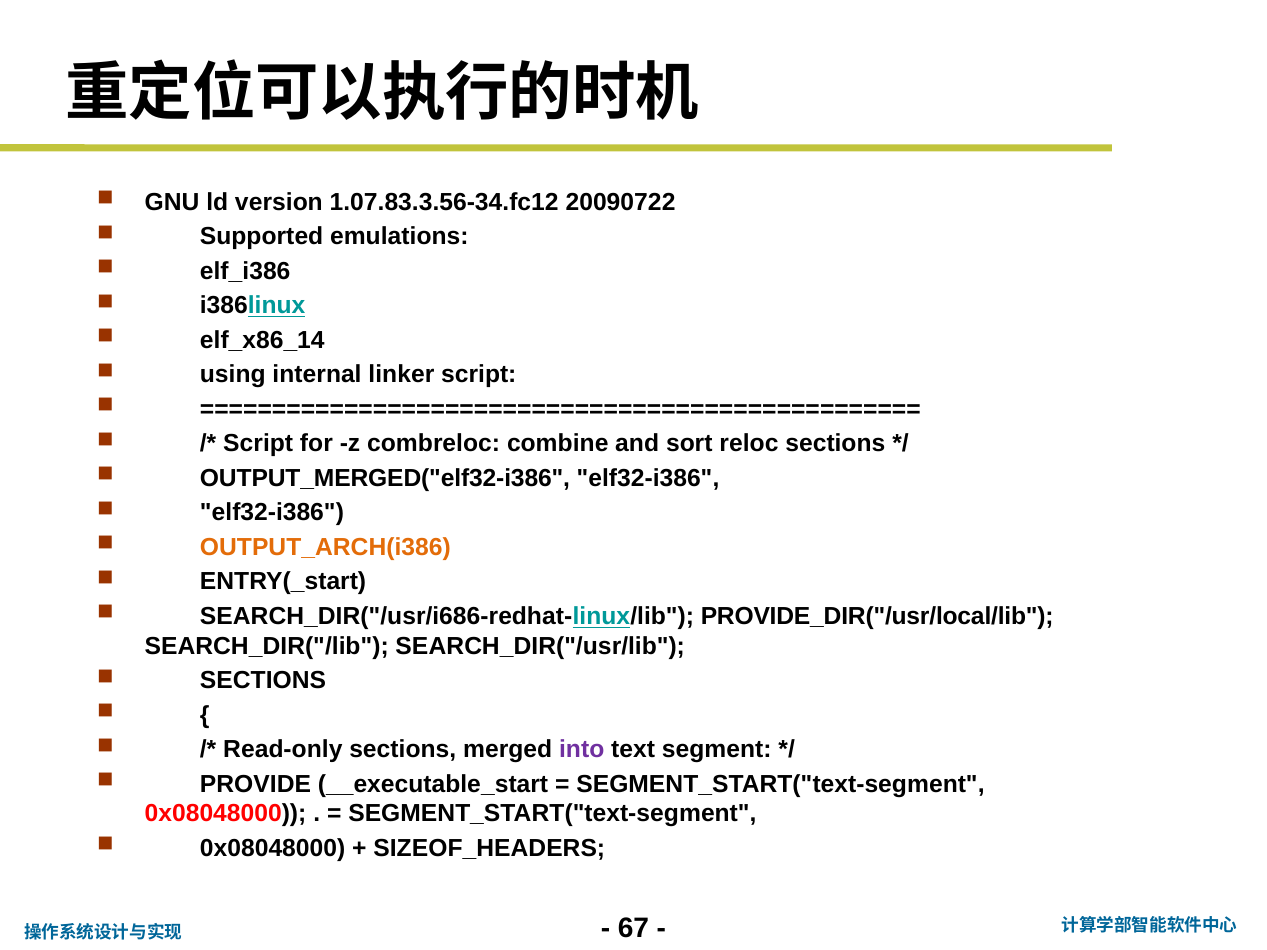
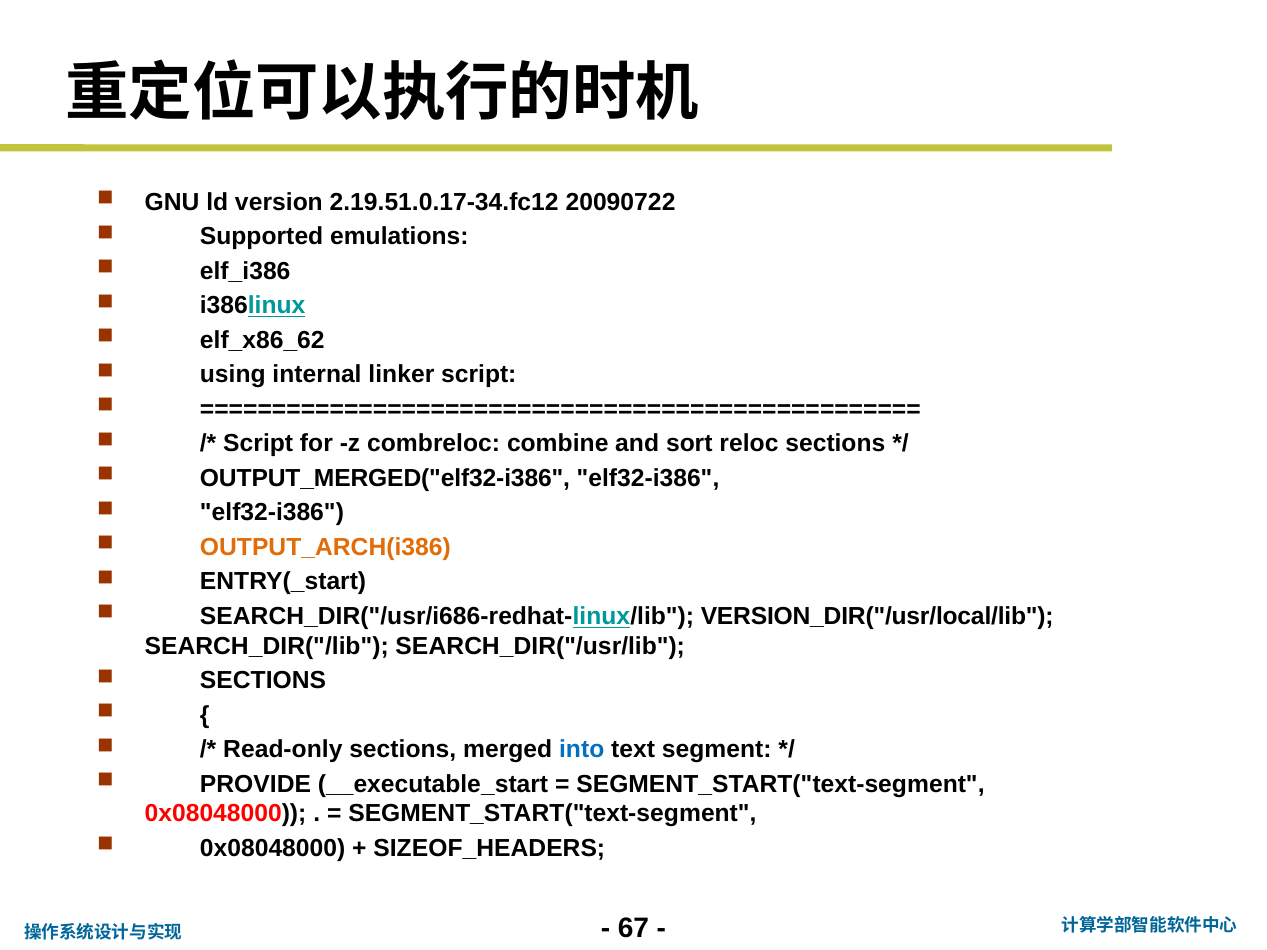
1.07.83.3.56-34.fc12: 1.07.83.3.56-34.fc12 -> 2.19.51.0.17-34.fc12 (444, 202)
elf_x86_14: elf_x86_14 -> elf_x86_62 (262, 340)
PROVIDE_DIR("/usr/local/lib: PROVIDE_DIR("/usr/local/lib -> VERSION_DIR("/usr/local/lib (877, 617)
into colour: purple -> blue (582, 750)
